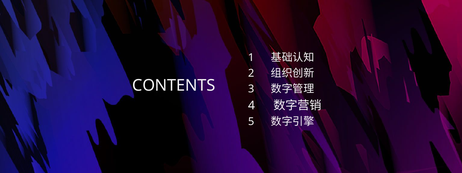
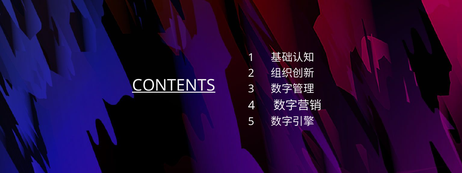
CONTENTS underline: none -> present (174, 85)
